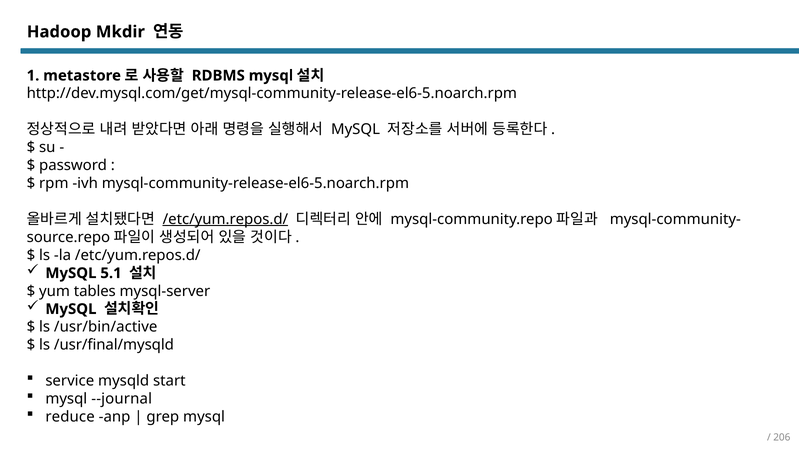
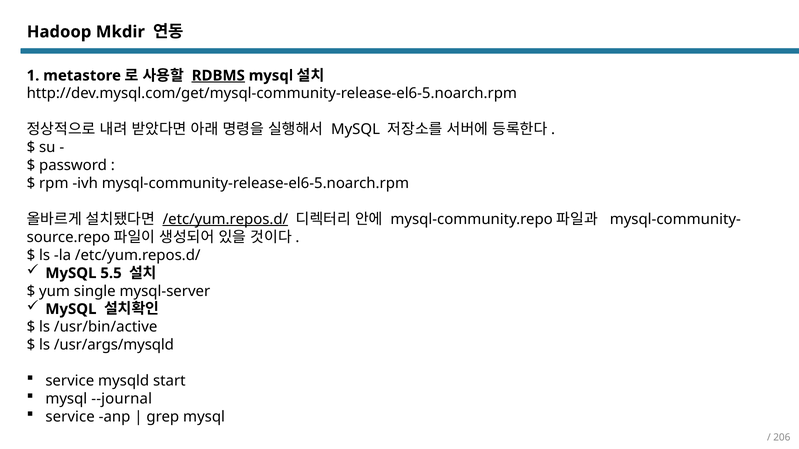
RDBMS underline: none -> present (218, 76)
5.1: 5.1 -> 5.5 (111, 273)
tables: tables -> single (95, 291)
/usr/final/mysqld: /usr/final/mysqld -> /usr/args/mysqld (114, 345)
reduce: reduce -> service (70, 417)
